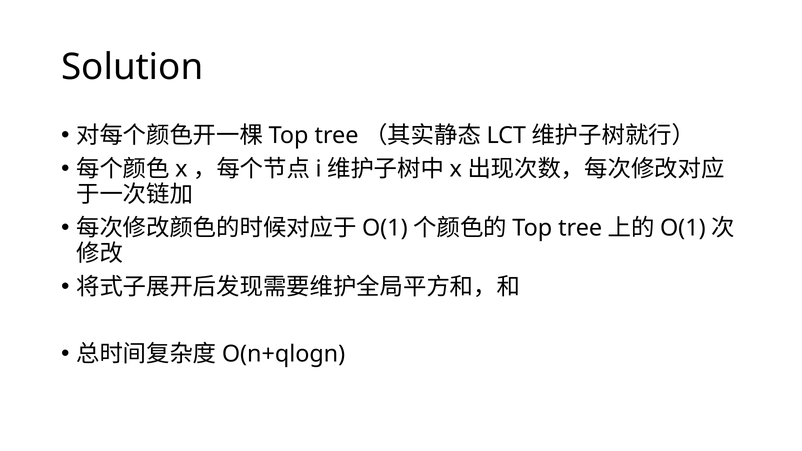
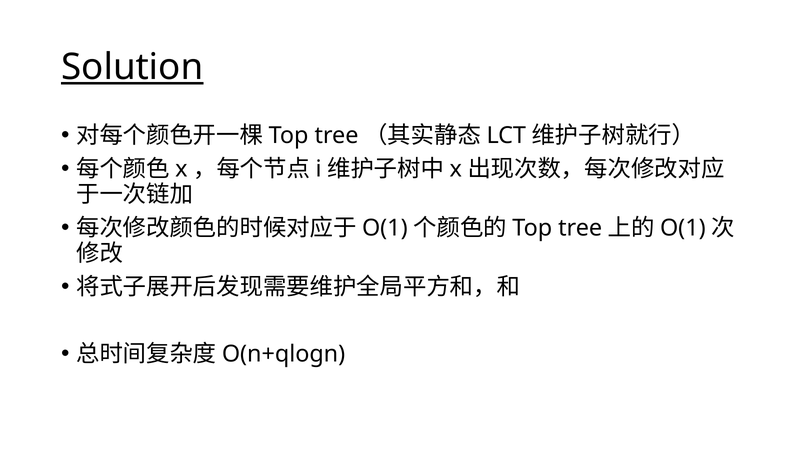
Solution underline: none -> present (132, 67)
